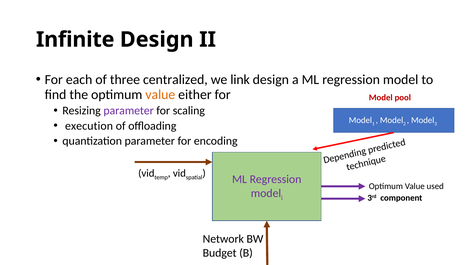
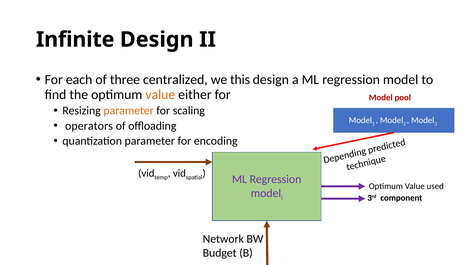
link: link -> this (240, 80)
parameter colour: purple -> orange (129, 111)
execution: execution -> operators (89, 126)
